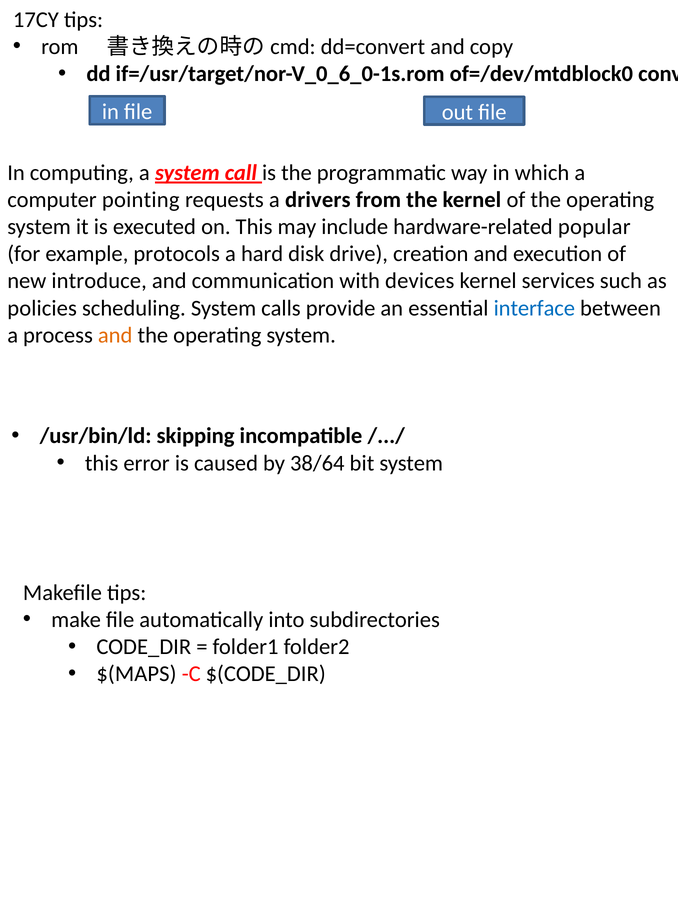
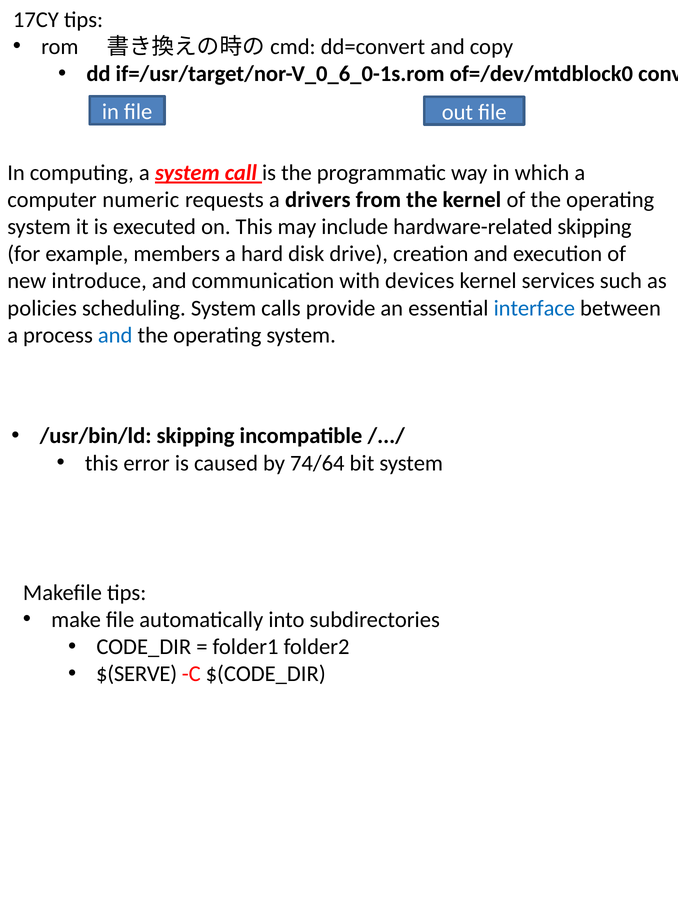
pointing: pointing -> numeric (141, 200)
hardware-related popular: popular -> skipping (595, 227)
protocols: protocols -> members (177, 254)
and colour: orange -> blue (115, 335)
38/64: 38/64 -> 74/64 (317, 463)
$(MAPS: $(MAPS -> $(SERVE (137, 674)
